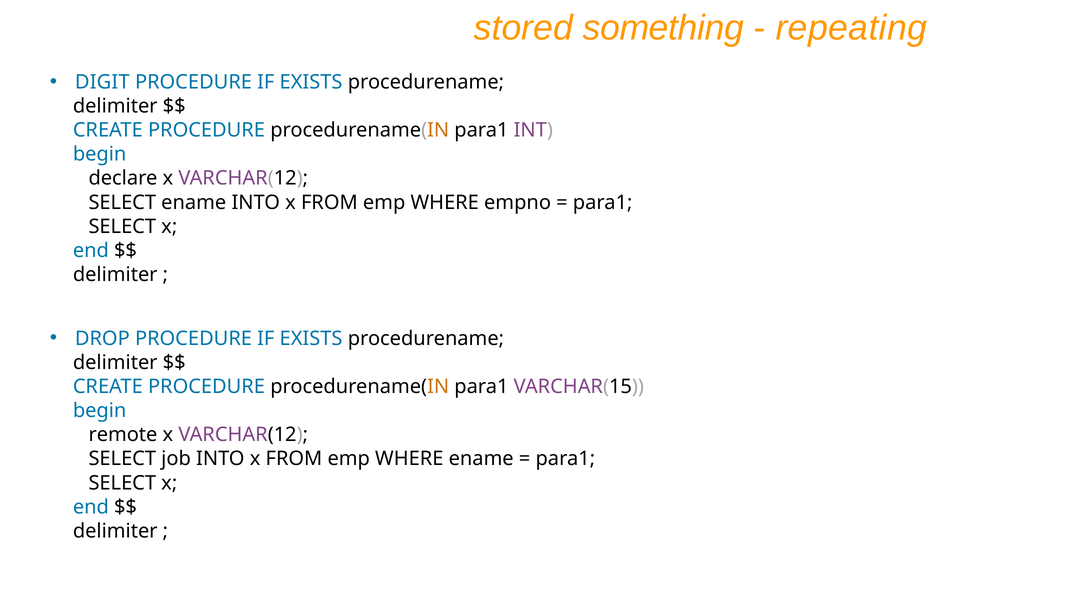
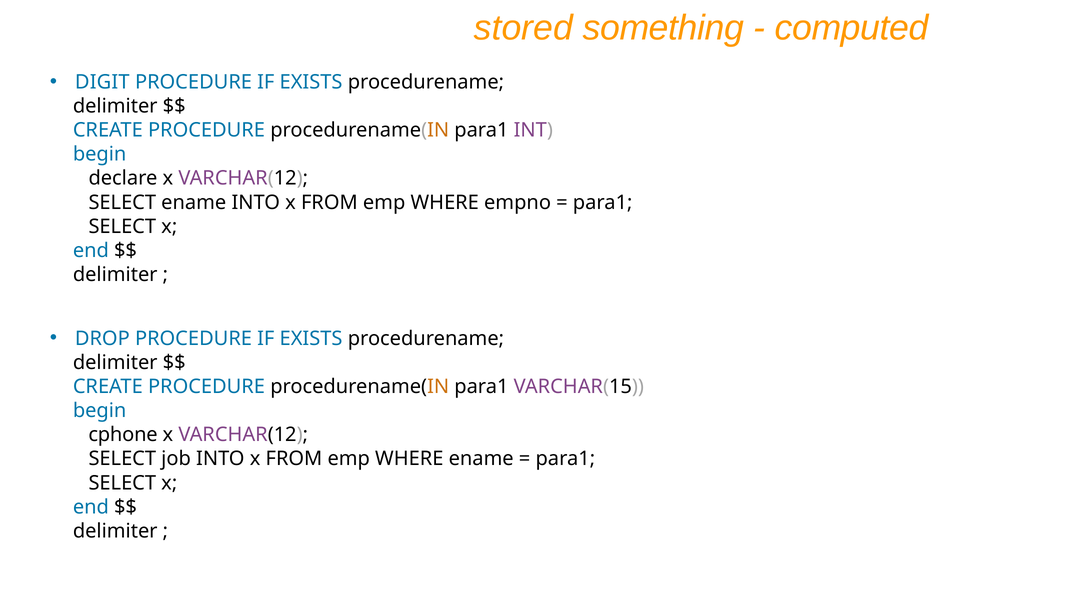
repeating: repeating -> computed (852, 28)
remote: remote -> cphone (123, 435)
